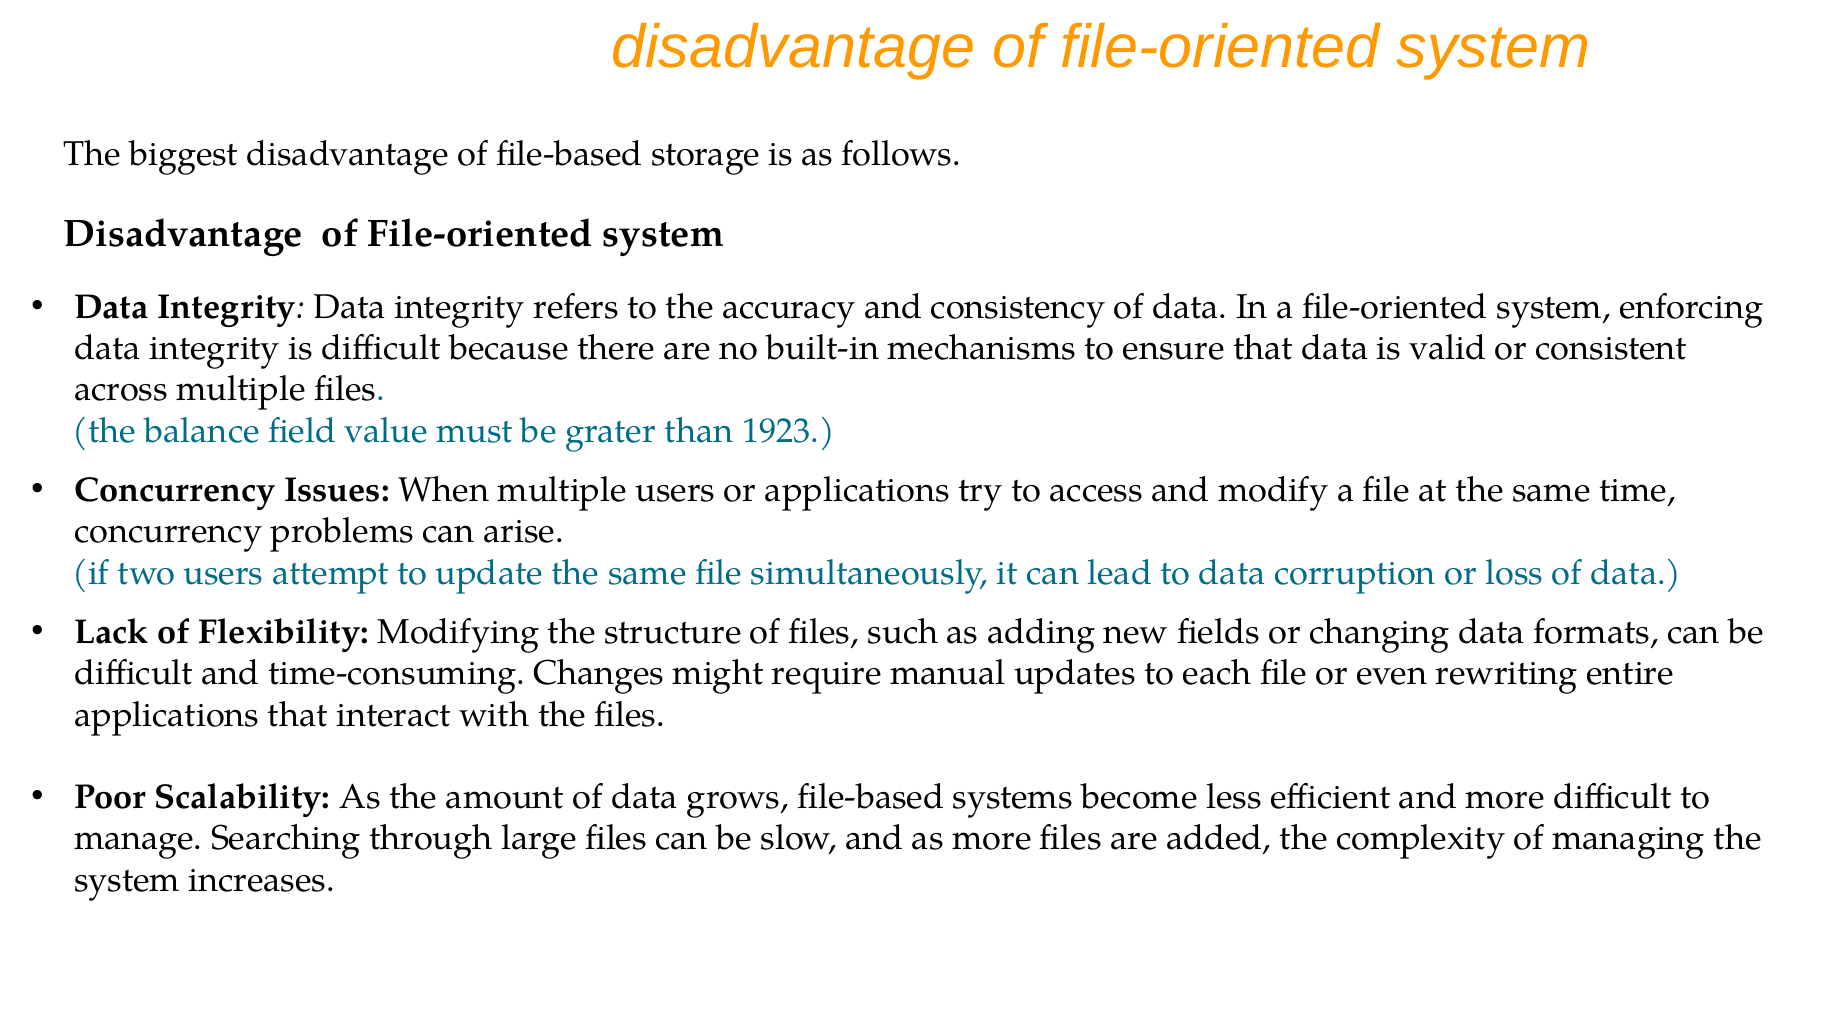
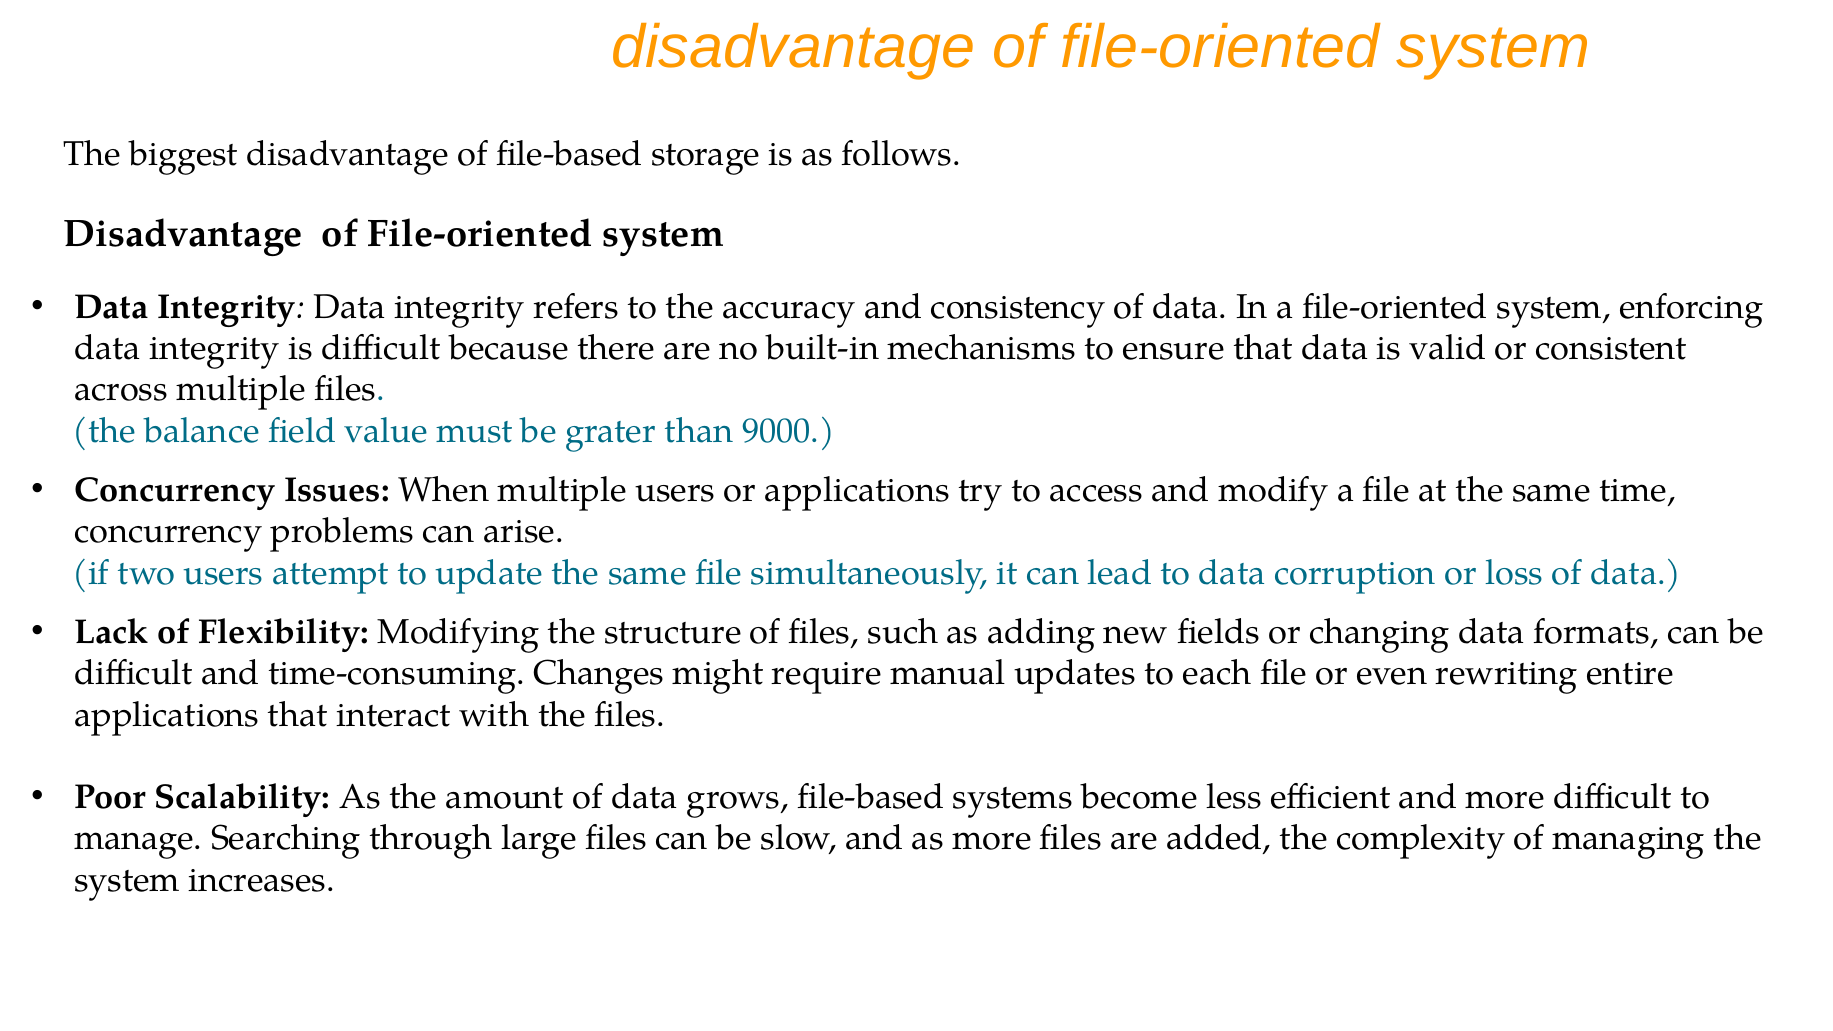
1923: 1923 -> 9000 (789, 431)
